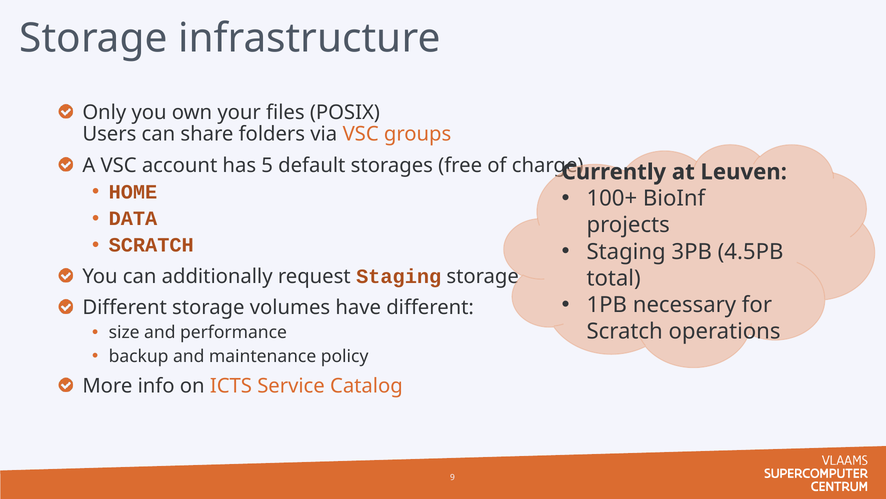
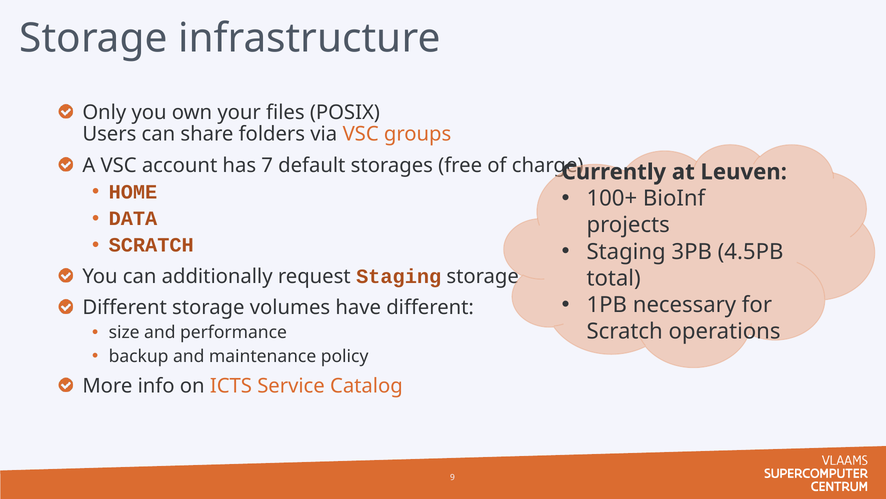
5: 5 -> 7 (267, 165)
